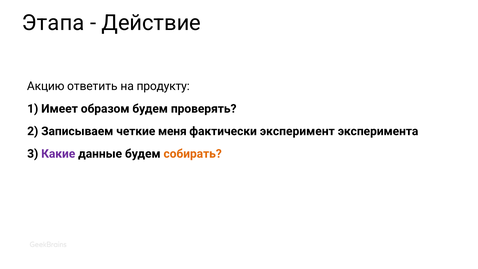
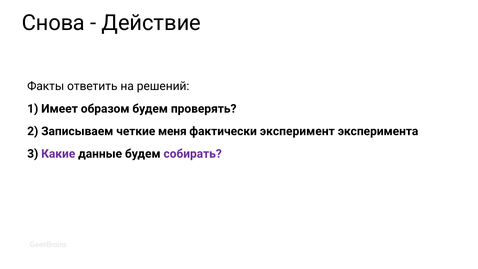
Этапа: Этапа -> Снова (53, 23)
Акцию: Акцию -> Факты (46, 86)
продукту: продукту -> решений (163, 86)
собирать colour: orange -> purple (193, 154)
